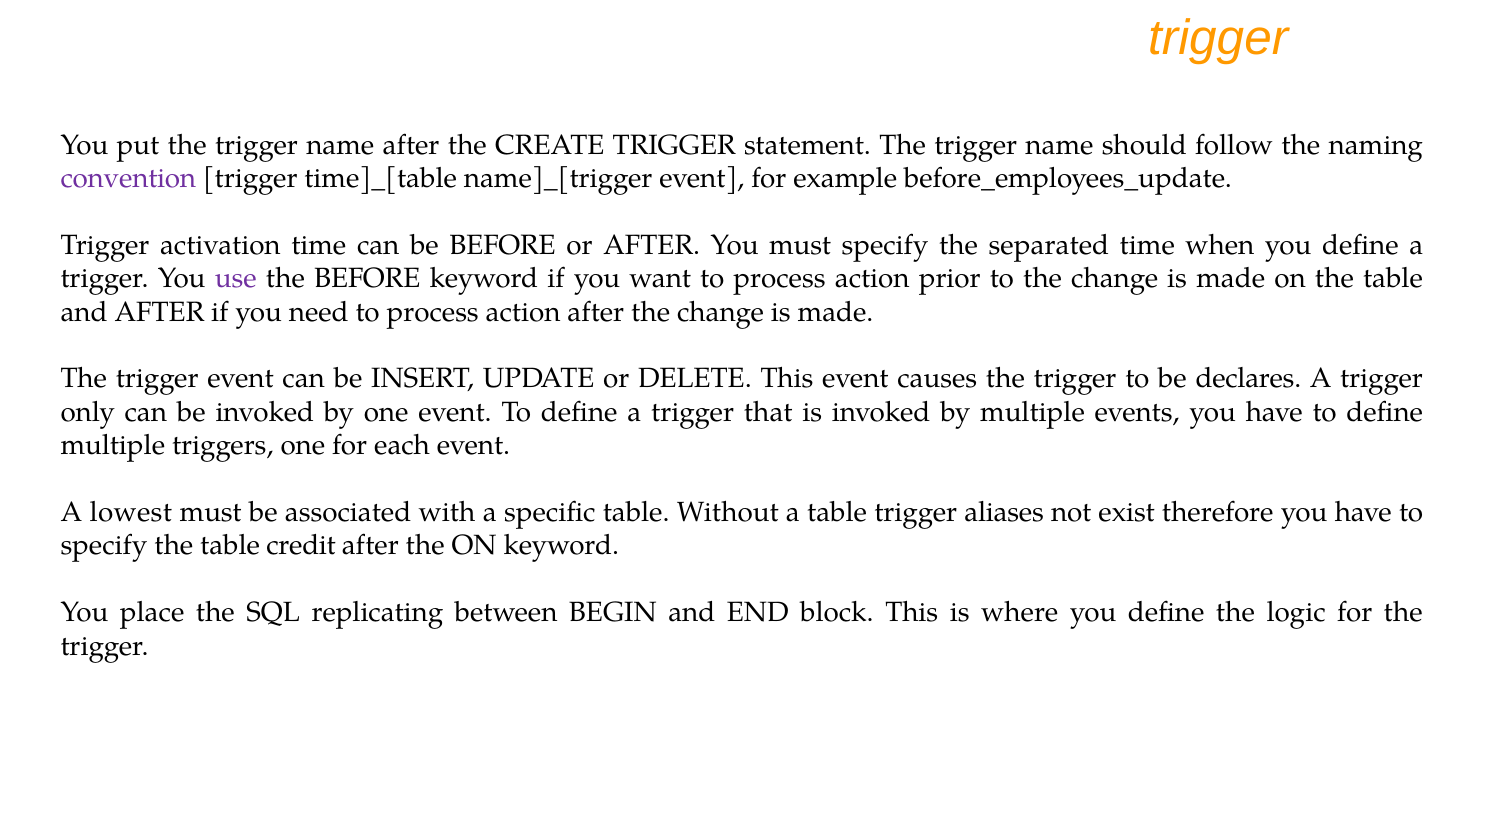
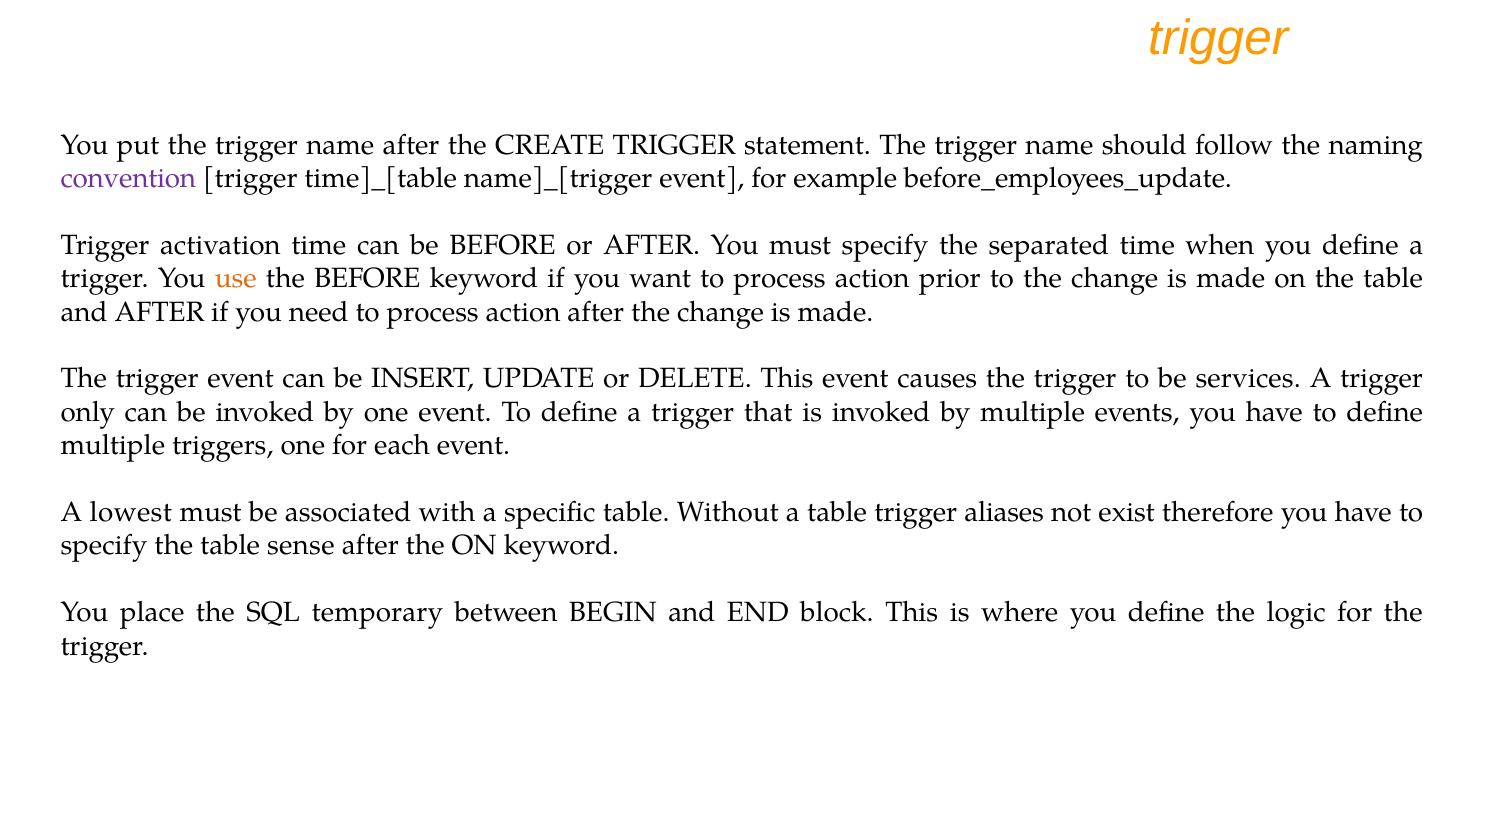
use colour: purple -> orange (236, 279)
declares: declares -> services (1248, 379)
credit: credit -> sense (301, 546)
replicating: replicating -> temporary (377, 613)
